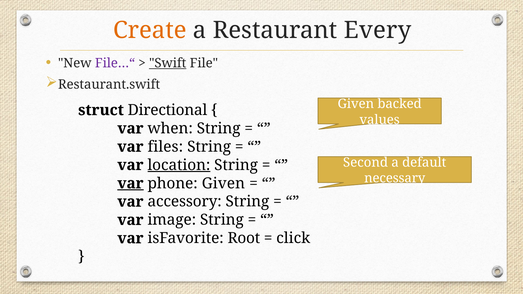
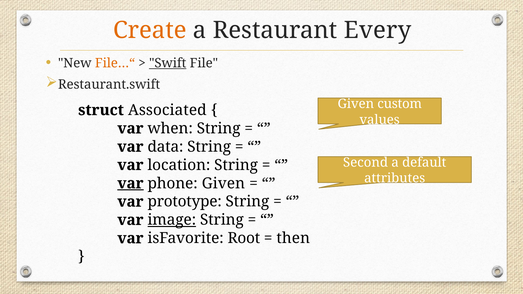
File…“ colour: purple -> orange (115, 63)
backed: backed -> custom (400, 104)
Directional: Directional -> Associated (167, 110)
files: files -> data (165, 147)
location underline: present -> none (179, 165)
necessary: necessary -> attributes (395, 178)
accessory: accessory -> prototype (185, 202)
image underline: none -> present (172, 220)
click: click -> then (293, 238)
